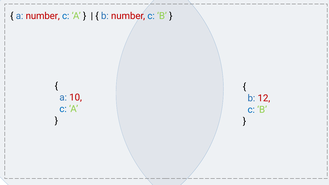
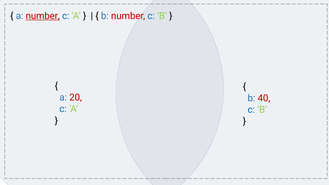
number underline: none -> present (43, 16)
10: 10 -> 20 (76, 98)
12: 12 -> 40 (264, 98)
